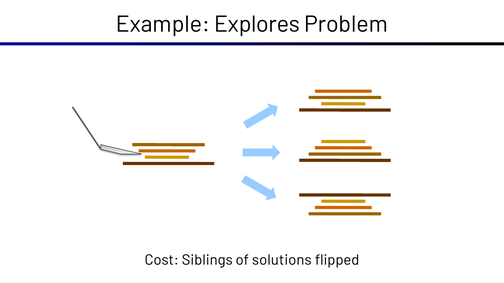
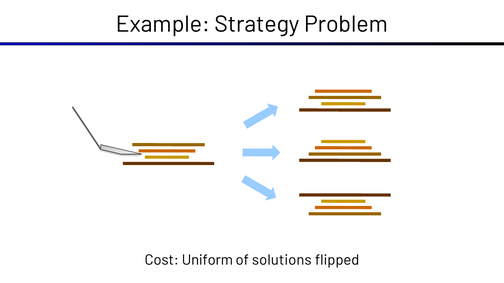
Explores: Explores -> Strategy (257, 24)
Siblings: Siblings -> Uniform (207, 261)
